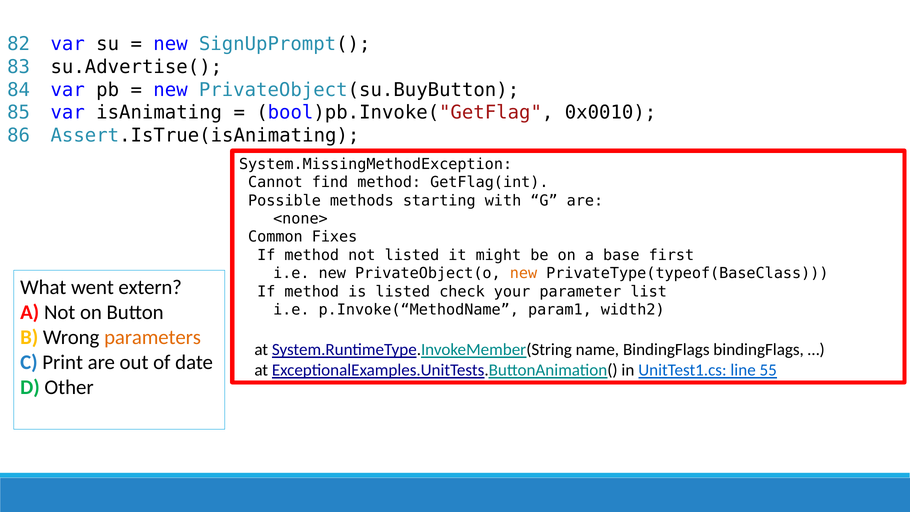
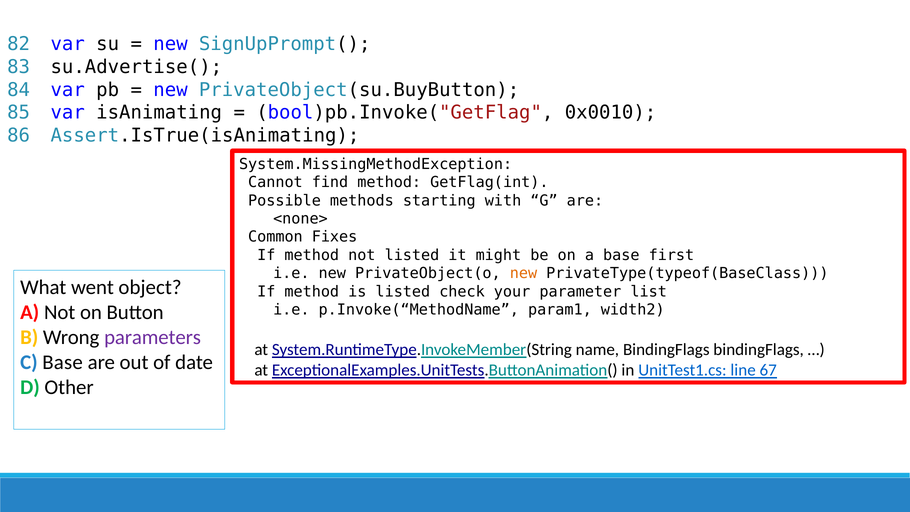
extern: extern -> object (150, 287)
parameters colour: orange -> purple (153, 337)
C Print: Print -> Base (63, 362)
55: 55 -> 67 (768, 370)
